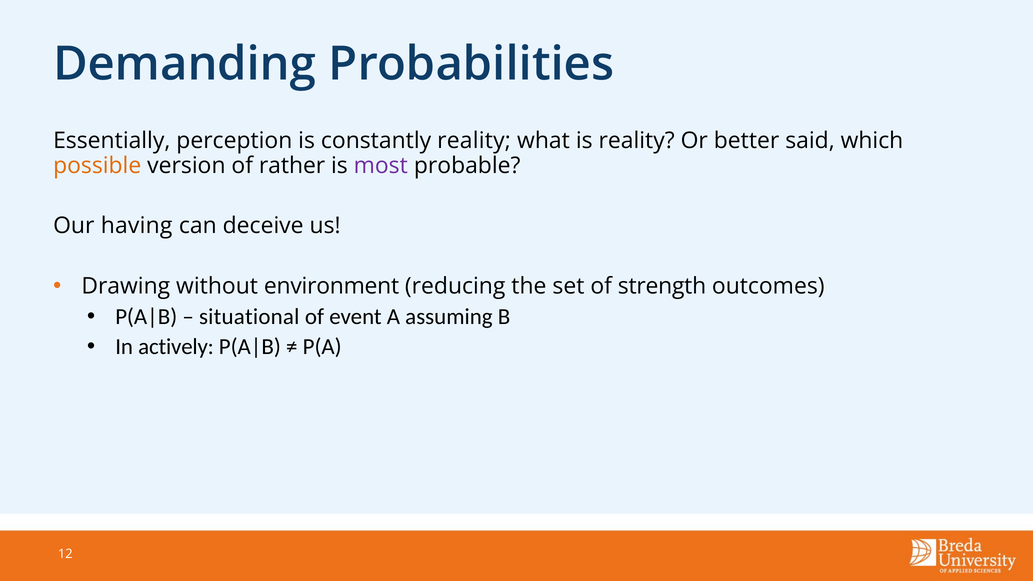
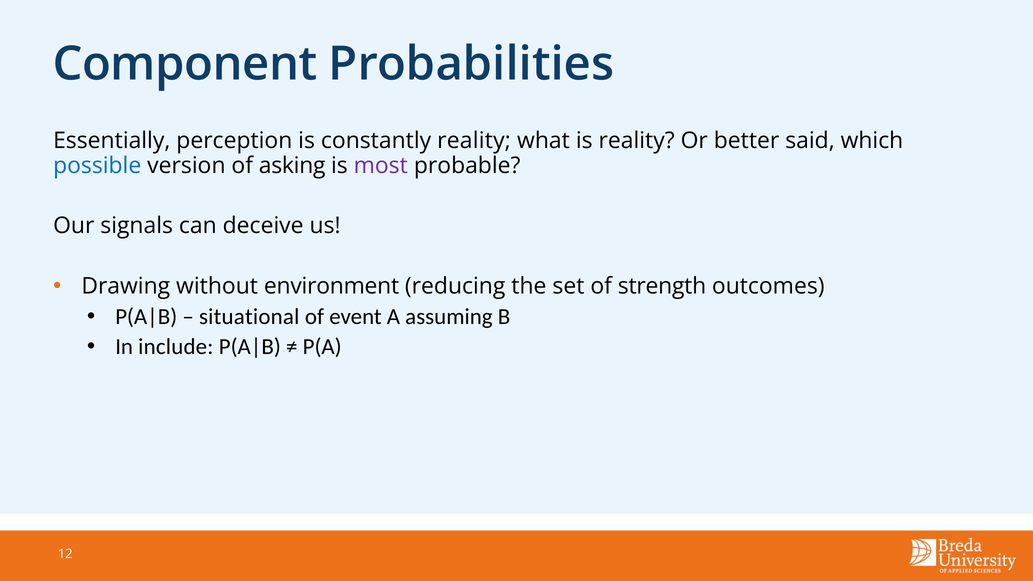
Demanding: Demanding -> Component (185, 64)
possible colour: orange -> blue (97, 166)
rather: rather -> asking (292, 166)
having: having -> signals (137, 226)
actively: actively -> include (176, 347)
